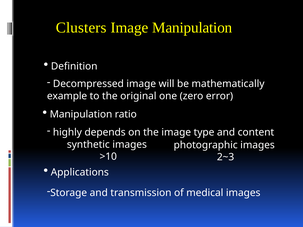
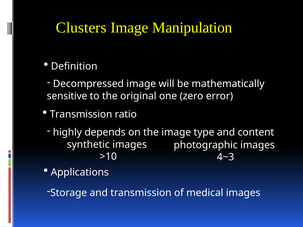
example: example -> sensitive (67, 96)
Manipulation: Manipulation -> Transmission (81, 114)
2~3: 2~3 -> 4~3 (226, 157)
